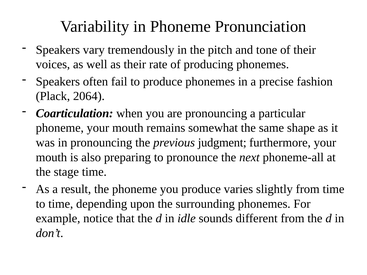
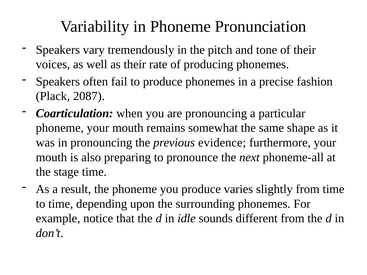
2064: 2064 -> 2087 (89, 96)
judgment: judgment -> evidence (222, 143)
